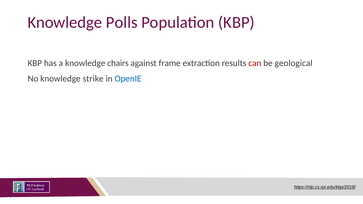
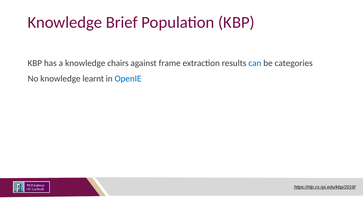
Polls: Polls -> Brief (122, 22)
can colour: red -> blue (255, 63)
geological: geological -> categories (294, 63)
strike: strike -> learnt (93, 79)
